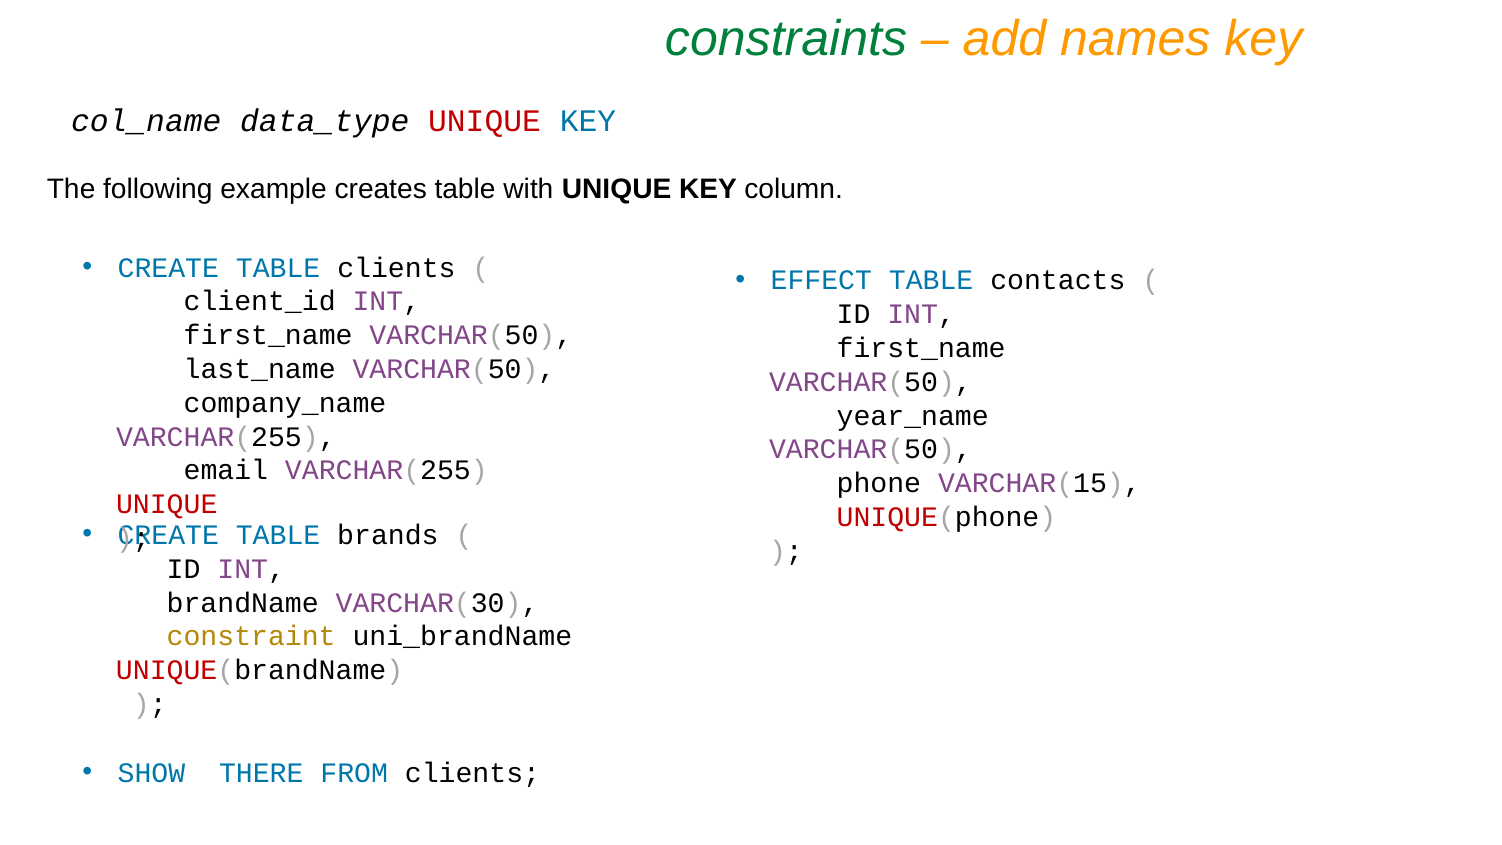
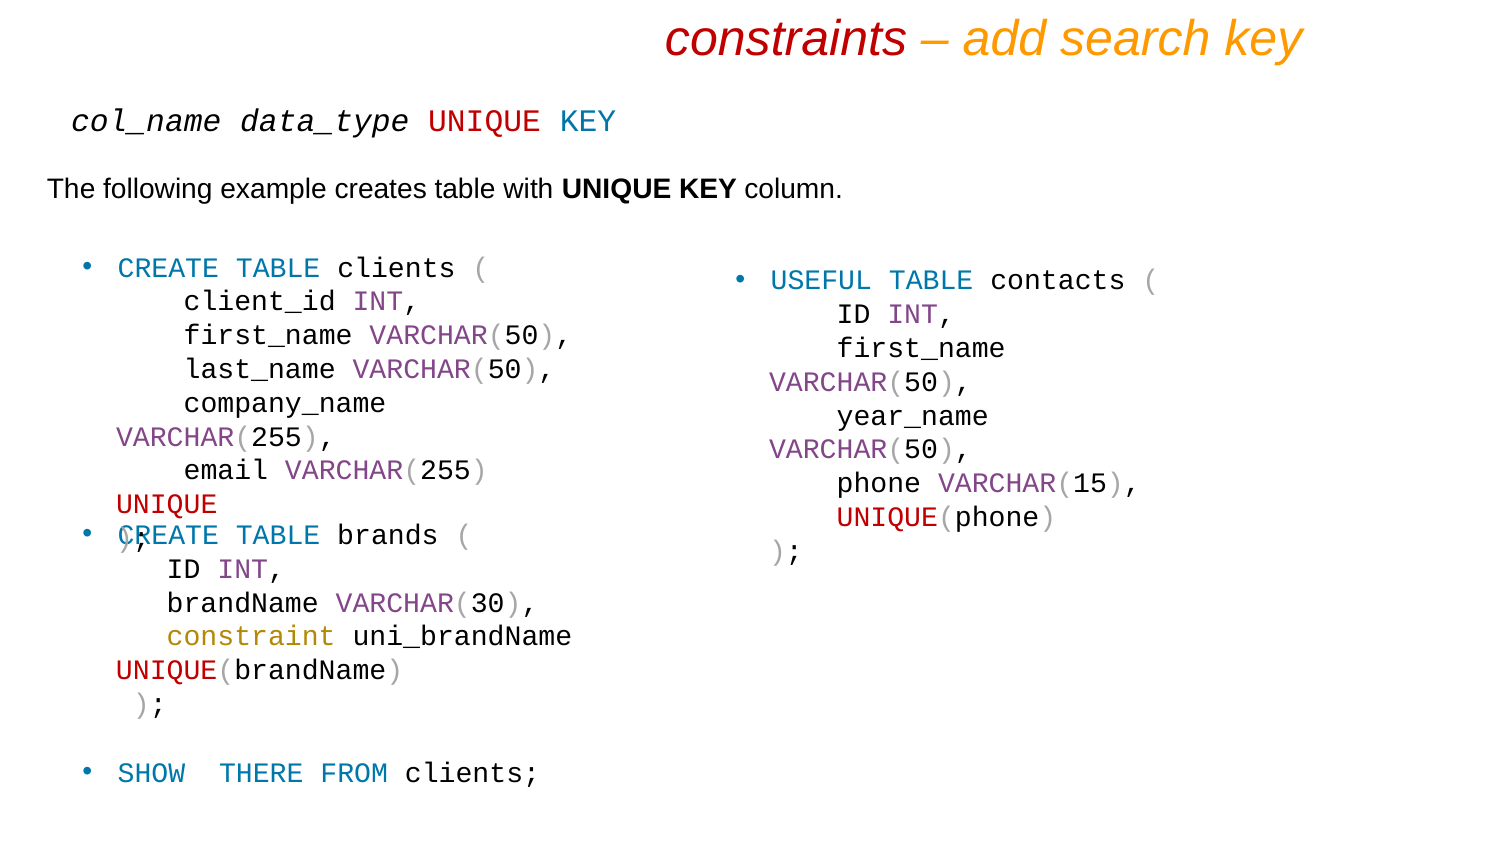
constraints colour: green -> red (786, 39)
names: names -> search (1135, 39)
EFFECT: EFFECT -> USEFUL (821, 281)
